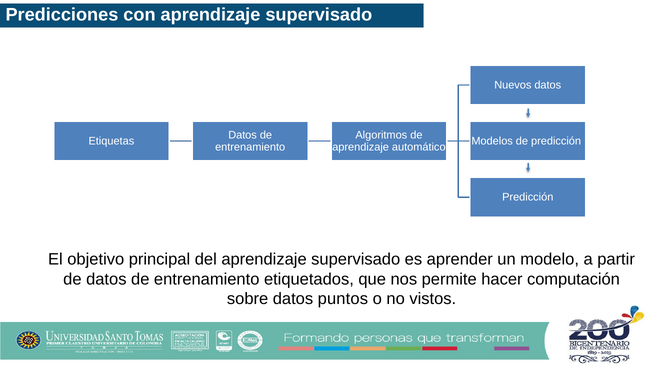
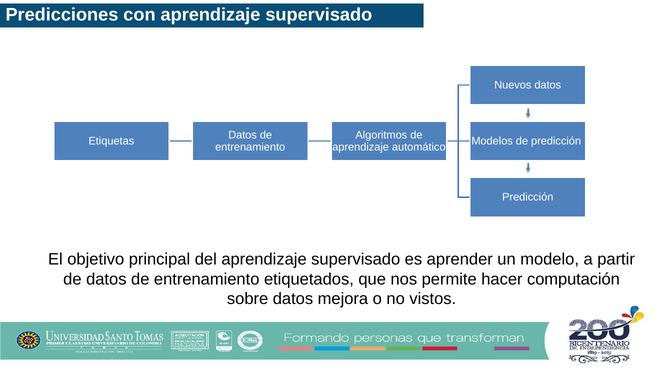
puntos: puntos -> mejora (343, 299)
